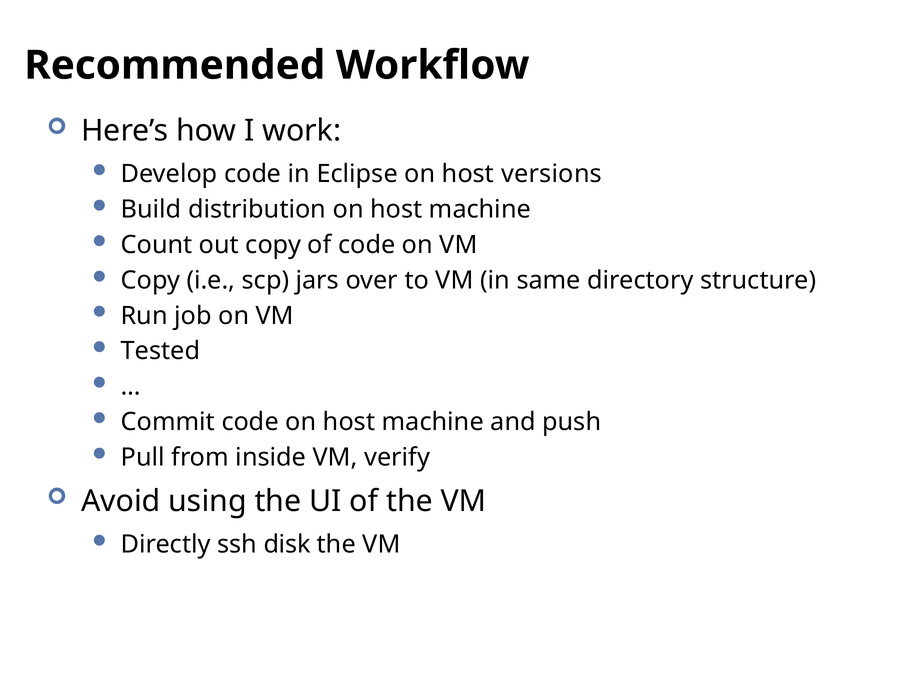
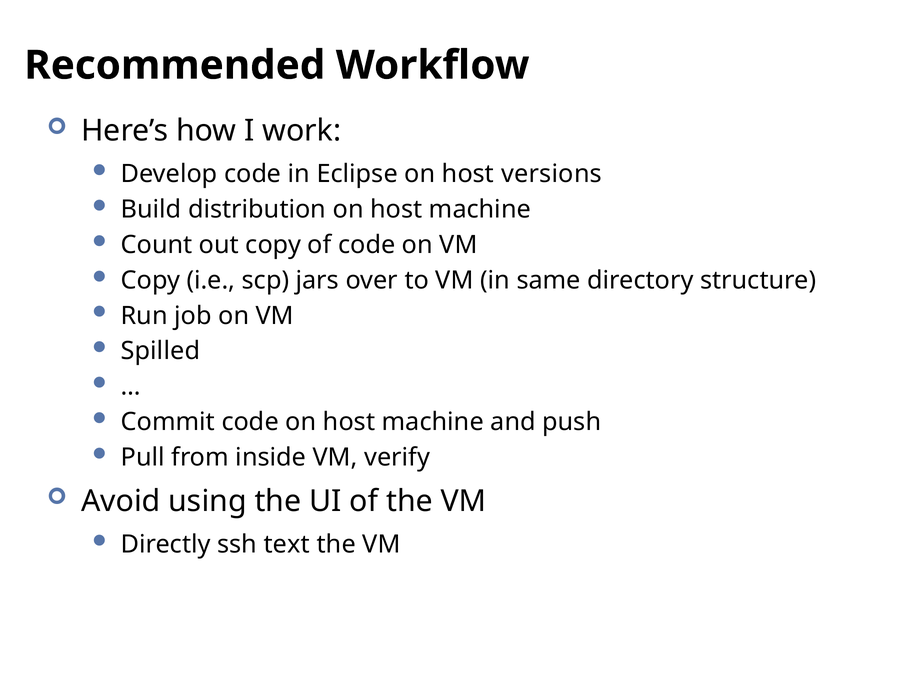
Tested: Tested -> Spilled (160, 351)
disk: disk -> text (287, 544)
